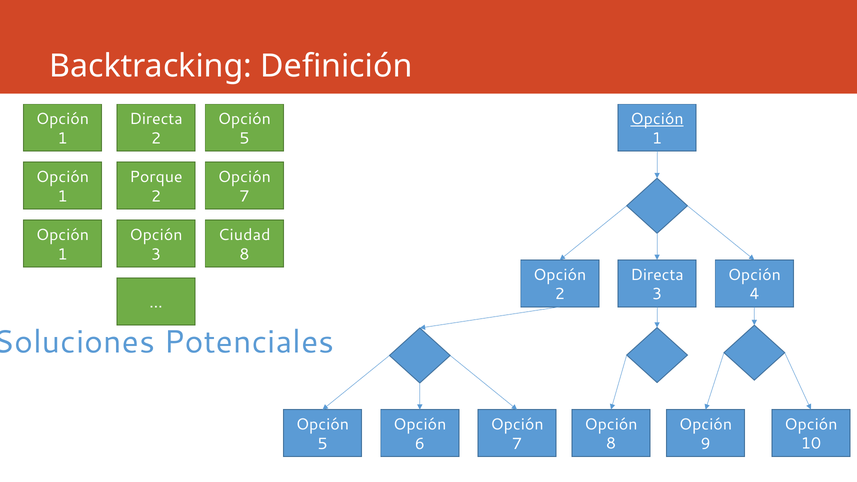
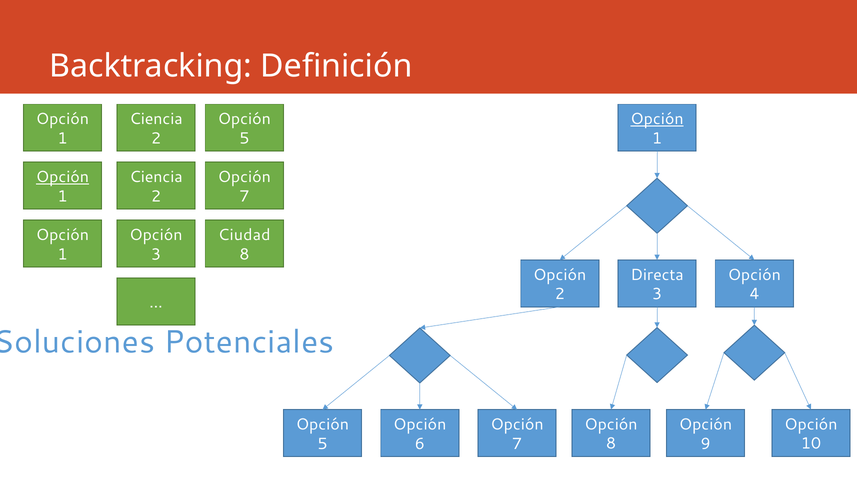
Directa: Directa -> Ciencia (156, 119)
Opción underline: none -> present (63, 177)
Porque: Porque -> Ciencia (156, 177)
